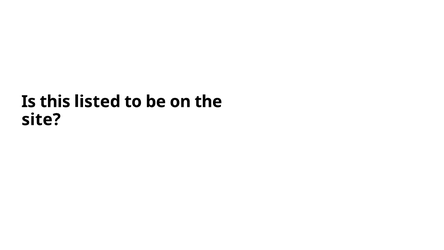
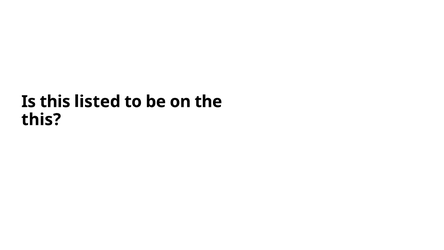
site: site -> this (41, 120)
